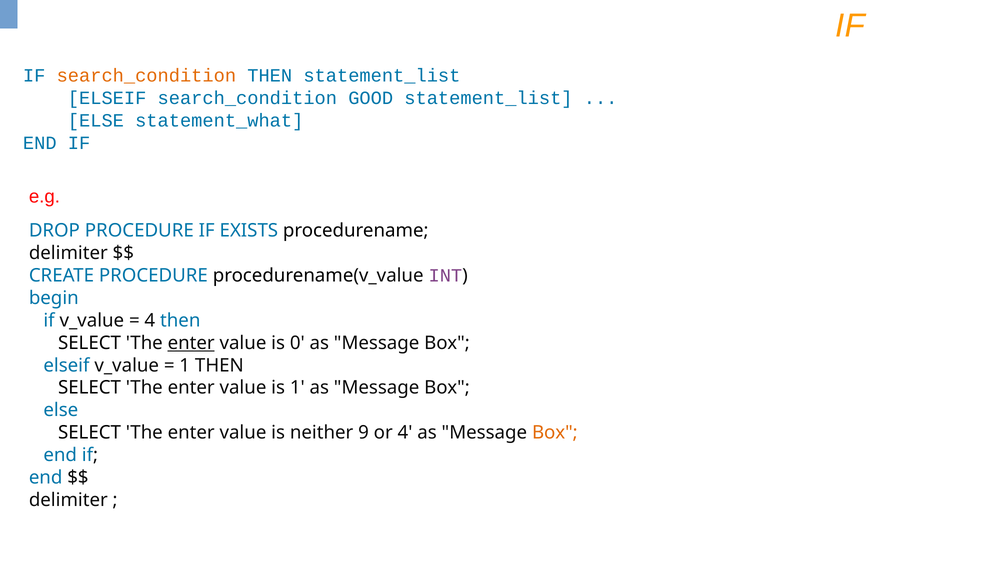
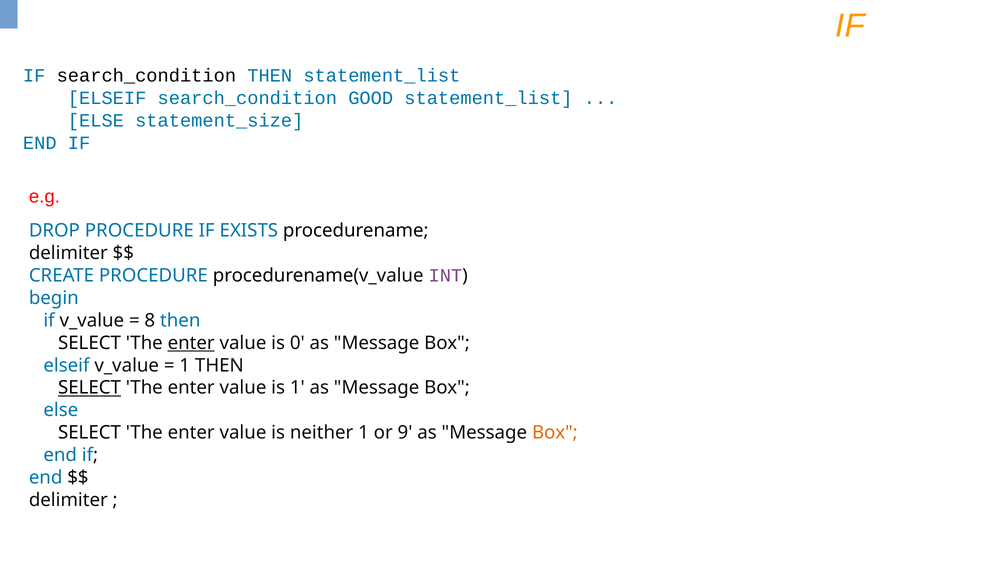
search_condition colour: orange -> black (146, 76)
statement_what: statement_what -> statement_size (219, 120)
4: 4 -> 8 (150, 320)
SELECT underline: none -> present (90, 388)
neither 9: 9 -> 1 (363, 433)
or 4: 4 -> 9 (405, 433)
